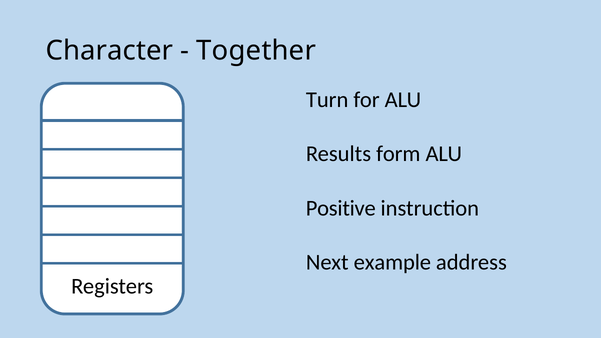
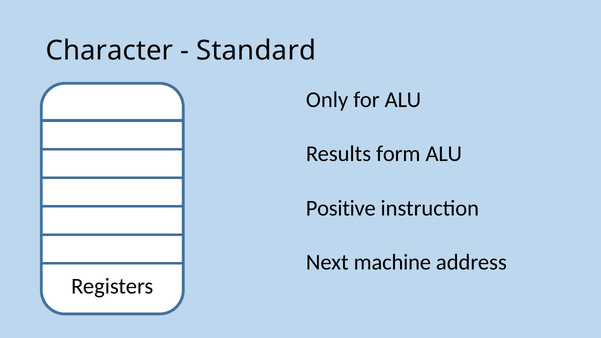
Together: Together -> Standard (256, 50)
Turn: Turn -> Only (327, 100)
example: example -> machine (392, 262)
